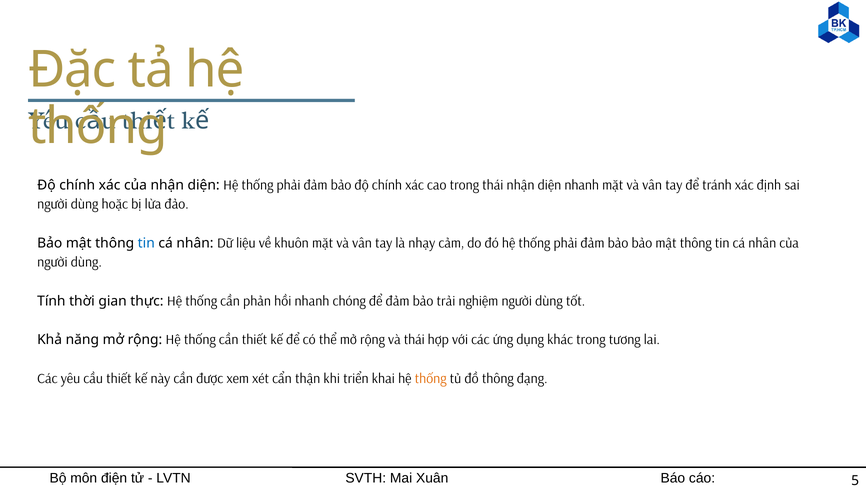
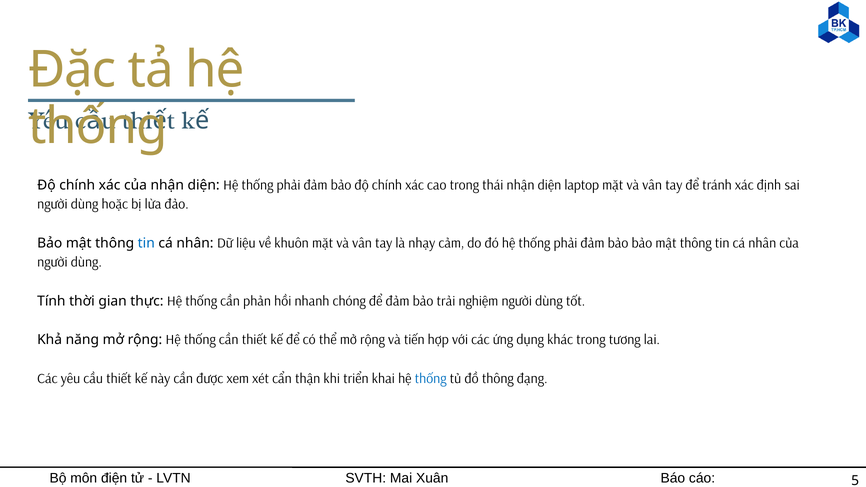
diện nhanh: nhanh -> laptop (582, 185)
và thái: thái -> tiến (414, 340)
thống colour: orange -> blue (431, 379)
